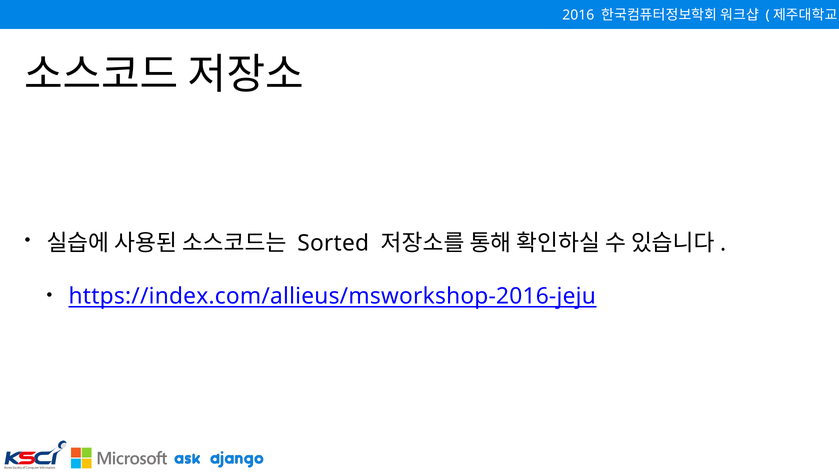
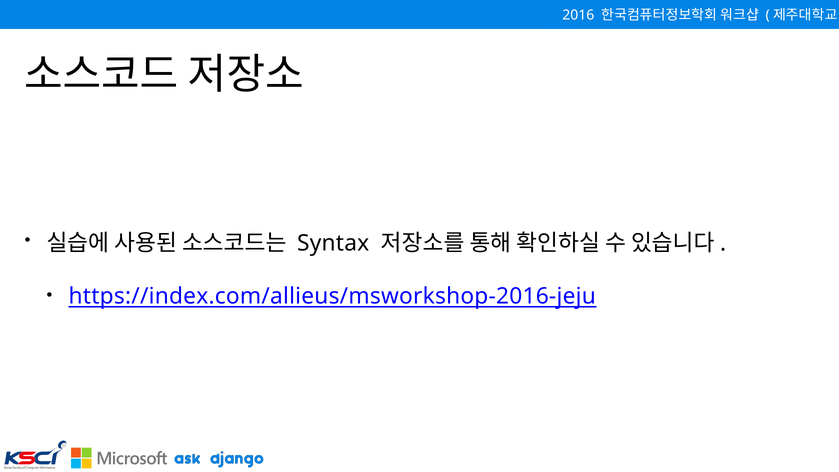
Sorted: Sorted -> Syntax (333, 243)
